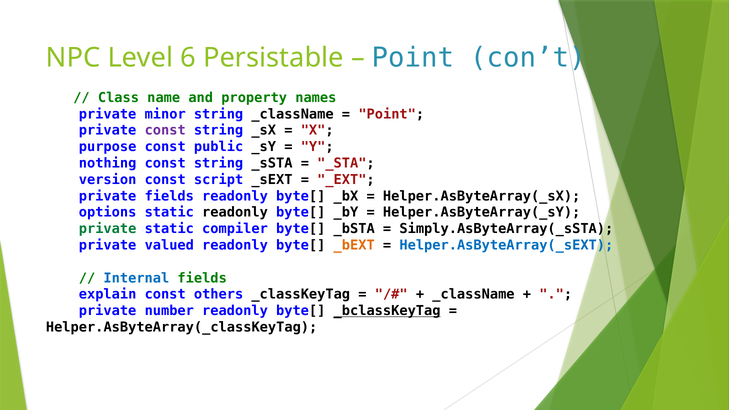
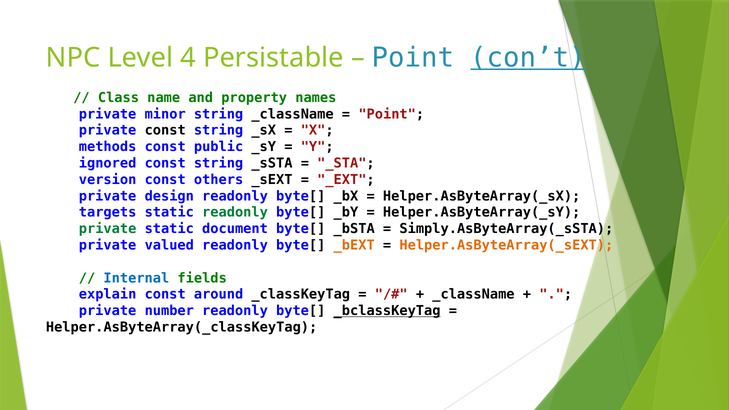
6: 6 -> 4 (188, 57)
con’t underline: none -> present (528, 57)
const colour: purple -> black (165, 130)
purpose: purpose -> methods (108, 147)
nothing: nothing -> ignored (108, 163)
script: script -> others (219, 180)
private fields: fields -> design (169, 196)
options: options -> targets (108, 212)
readonly colour: black -> green (235, 212)
compiler: compiler -> document (235, 229)
Helper.AsByteArray(_sEXT colour: blue -> orange (506, 245)
others: others -> around (219, 294)
